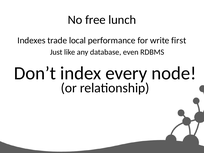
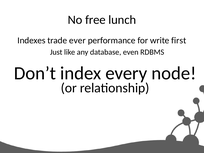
local: local -> ever (77, 40)
